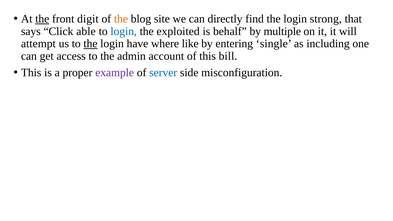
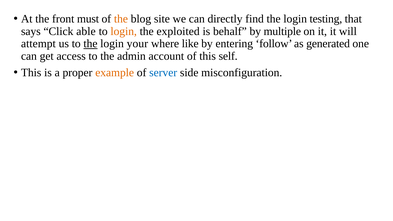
the underline: present -> none (42, 19)
digit: digit -> must (88, 19)
strong: strong -> testing (326, 19)
login colour: blue -> orange (124, 31)
have: have -> your (137, 44)
single: single -> follow (274, 44)
including: including -> generated (328, 44)
bill: bill -> self (228, 56)
example colour: purple -> orange (115, 72)
